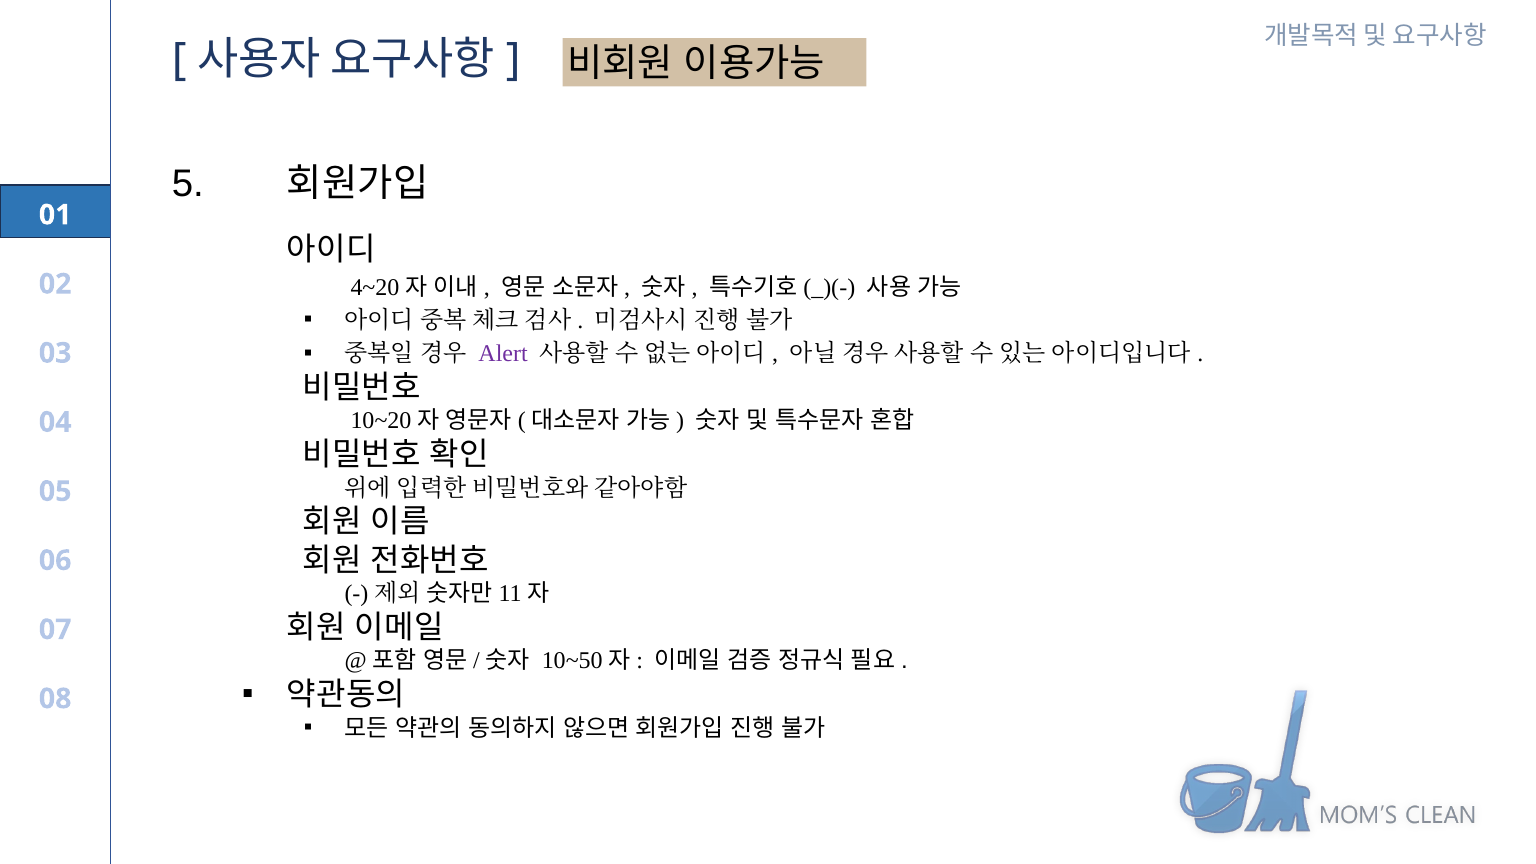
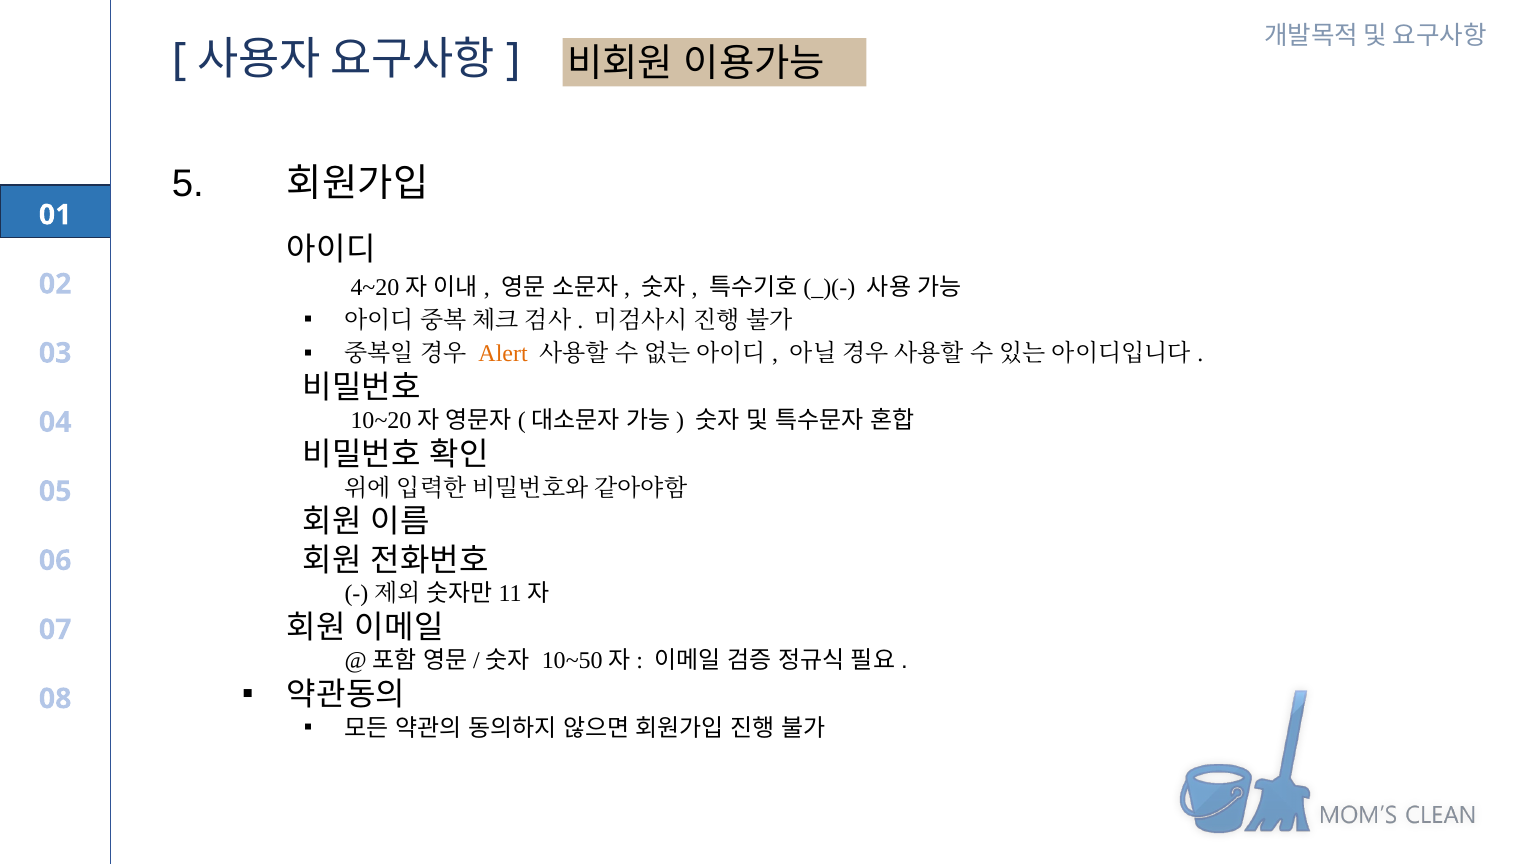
Alert colour: purple -> orange (503, 354)
